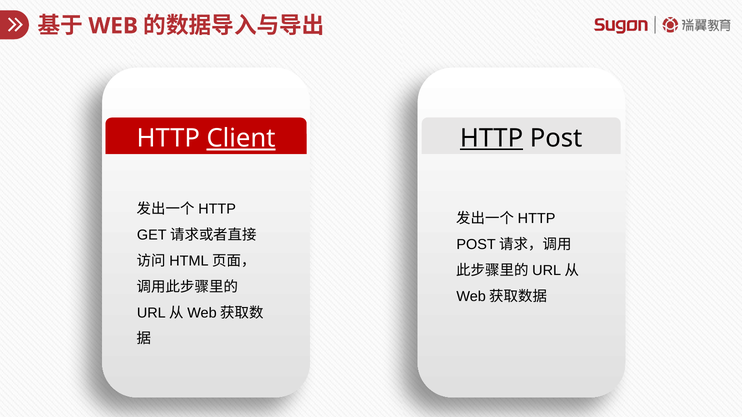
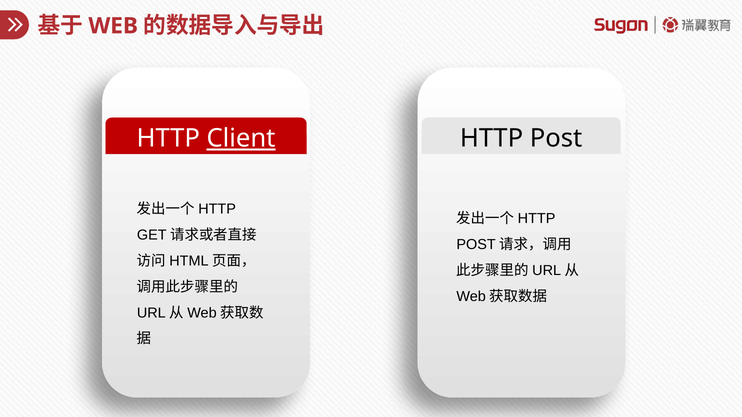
HTTP underline: present -> none (492, 138)
